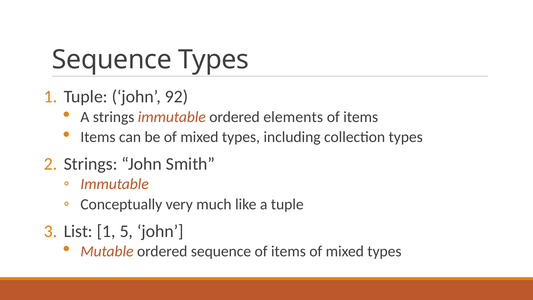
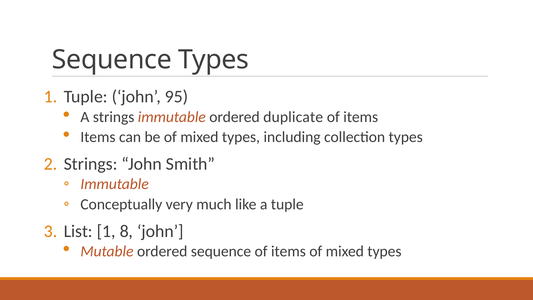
92: 92 -> 95 (177, 97)
elements: elements -> duplicate (293, 117)
5: 5 -> 8 (126, 231)
